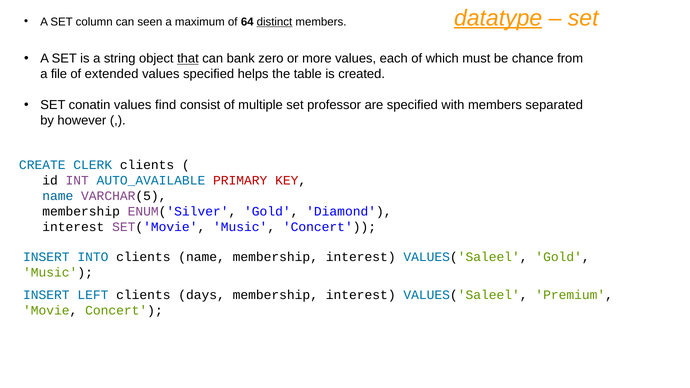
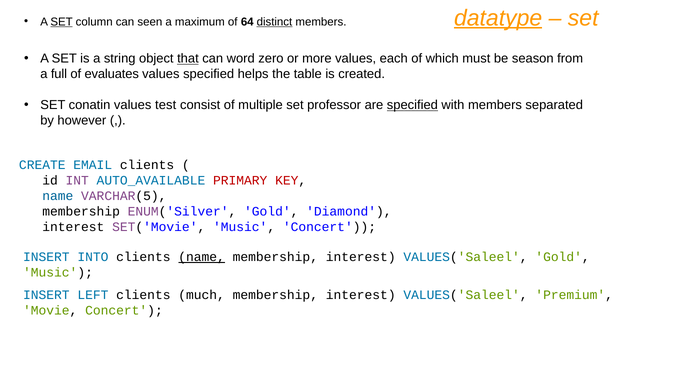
SET underline: none -> present (62, 22)
bank: bank -> word (241, 59)
chance: chance -> season (533, 59)
file: file -> full (59, 74)
extended: extended -> evaluates (112, 74)
find: find -> test (166, 105)
specified underline: none -> present (412, 105)
CLERK: CLERK -> EMAIL (93, 165)
name underline: none -> present (202, 257)
days: days -> much (202, 295)
